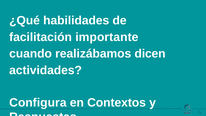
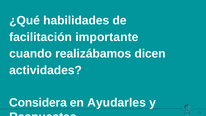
Configura: Configura -> Considera (38, 102)
Contextos: Contextos -> Ayudarles (117, 102)
